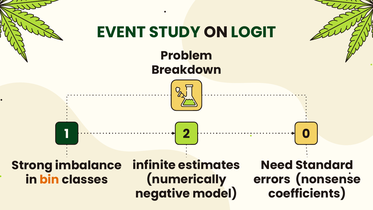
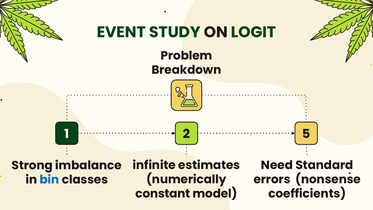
0: 0 -> 5 (306, 134)
bin colour: orange -> blue (49, 180)
negative: negative -> constant (163, 194)
